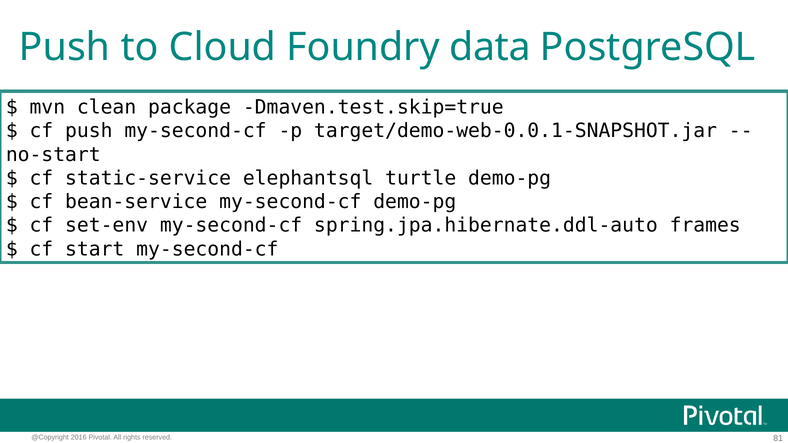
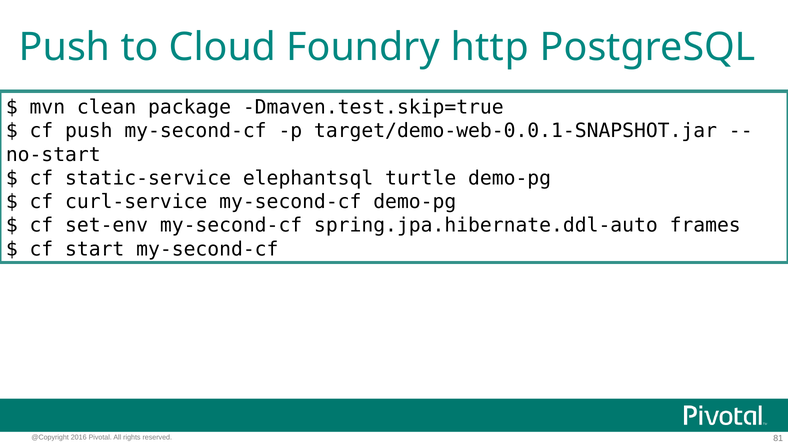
data: data -> http (490, 47)
bean-service: bean-service -> curl-service (136, 202)
